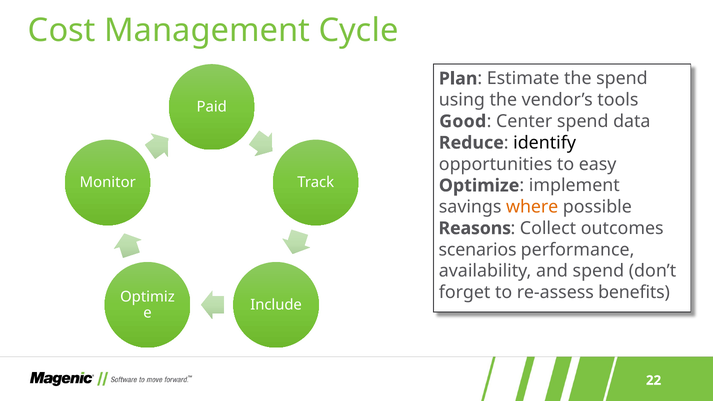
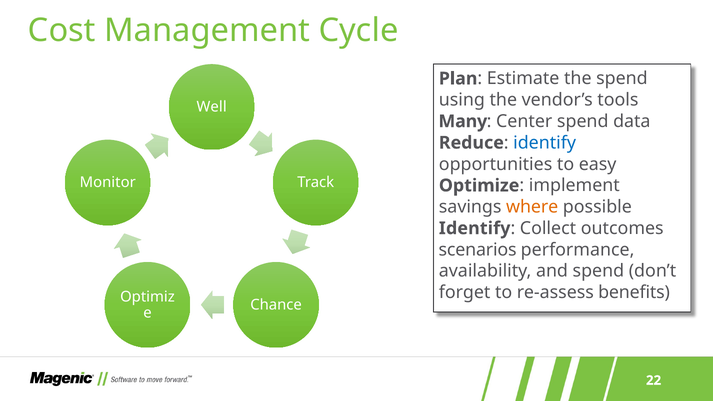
Paid: Paid -> Well (212, 107)
Good: Good -> Many (463, 121)
identify colour: black -> blue (545, 143)
Reasons: Reasons -> Identify (475, 228)
Include: Include -> Chance (276, 305)
